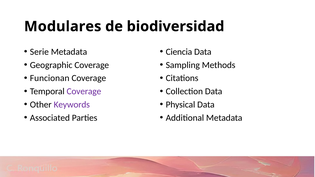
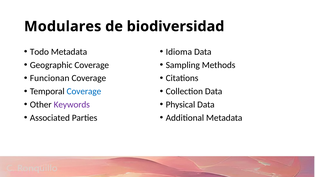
Serie: Serie -> Todo (39, 52)
Ciencia: Ciencia -> Idioma (179, 52)
Coverage colour: purple -> blue (84, 91)
